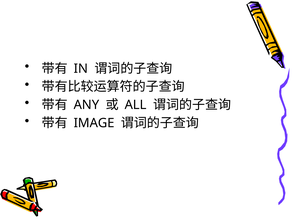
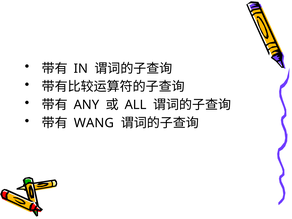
IMAGE: IMAGE -> WANG (94, 123)
